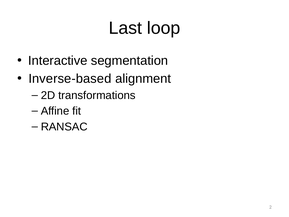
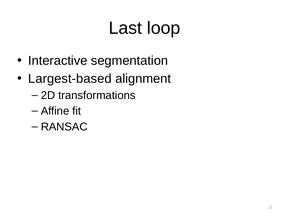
Inverse-based: Inverse-based -> Largest-based (70, 79)
